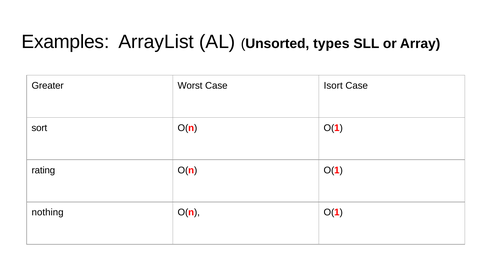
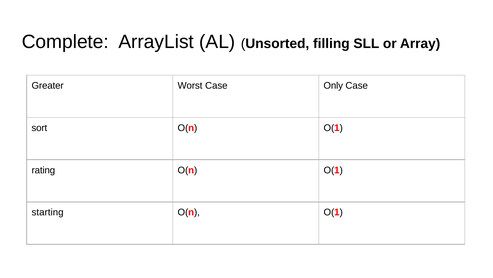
Examples: Examples -> Complete (65, 42)
types: types -> filling (331, 44)
Isort: Isort -> Only (333, 85)
nothing: nothing -> starting (48, 212)
